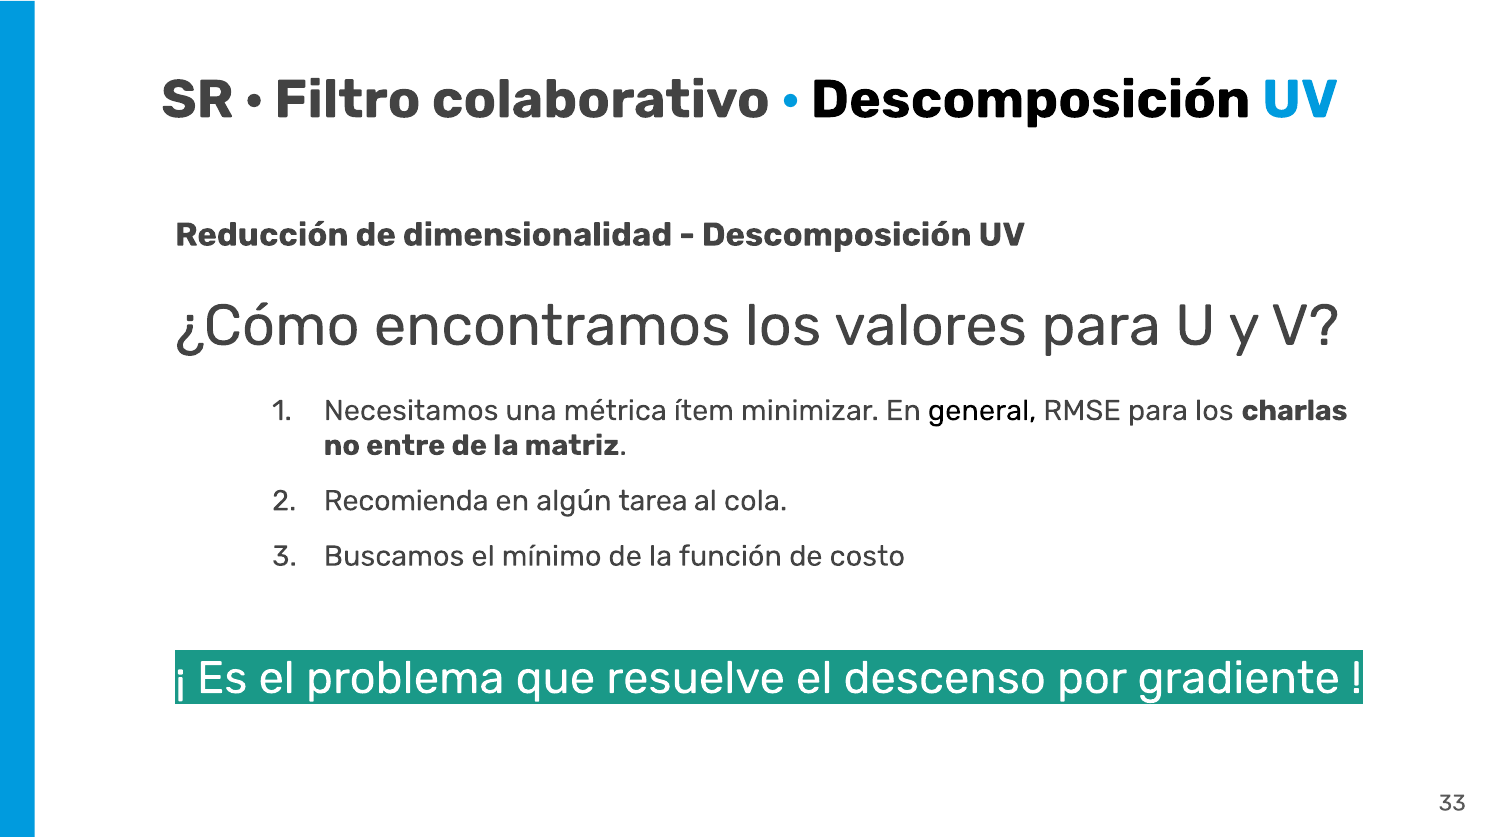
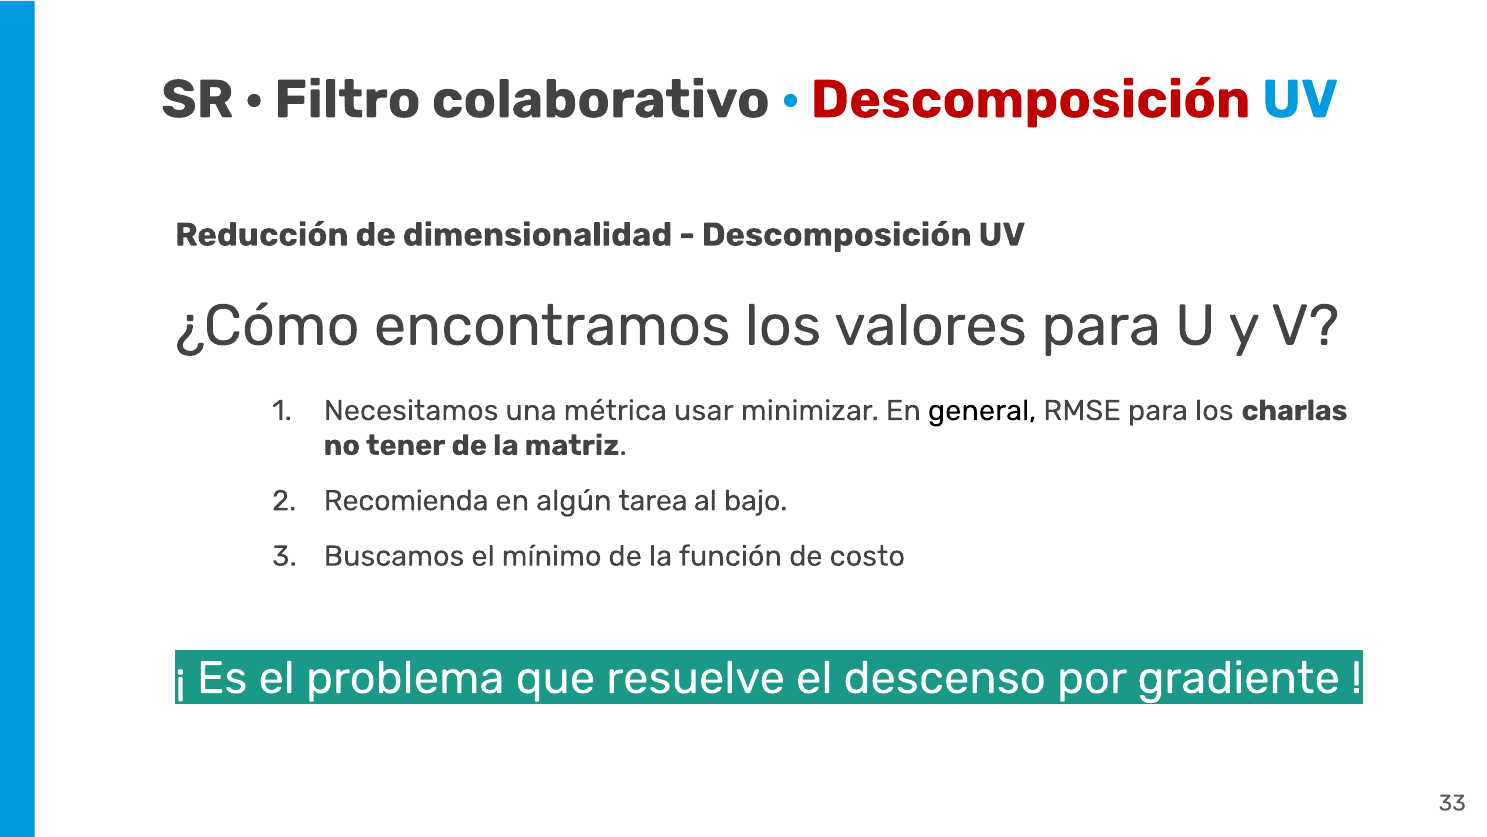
Descomposición colour: black -> red (1031, 99)
ítem: ítem -> usar (704, 410)
entre: entre -> tener (406, 445)
cola: cola -> bajo (756, 500)
